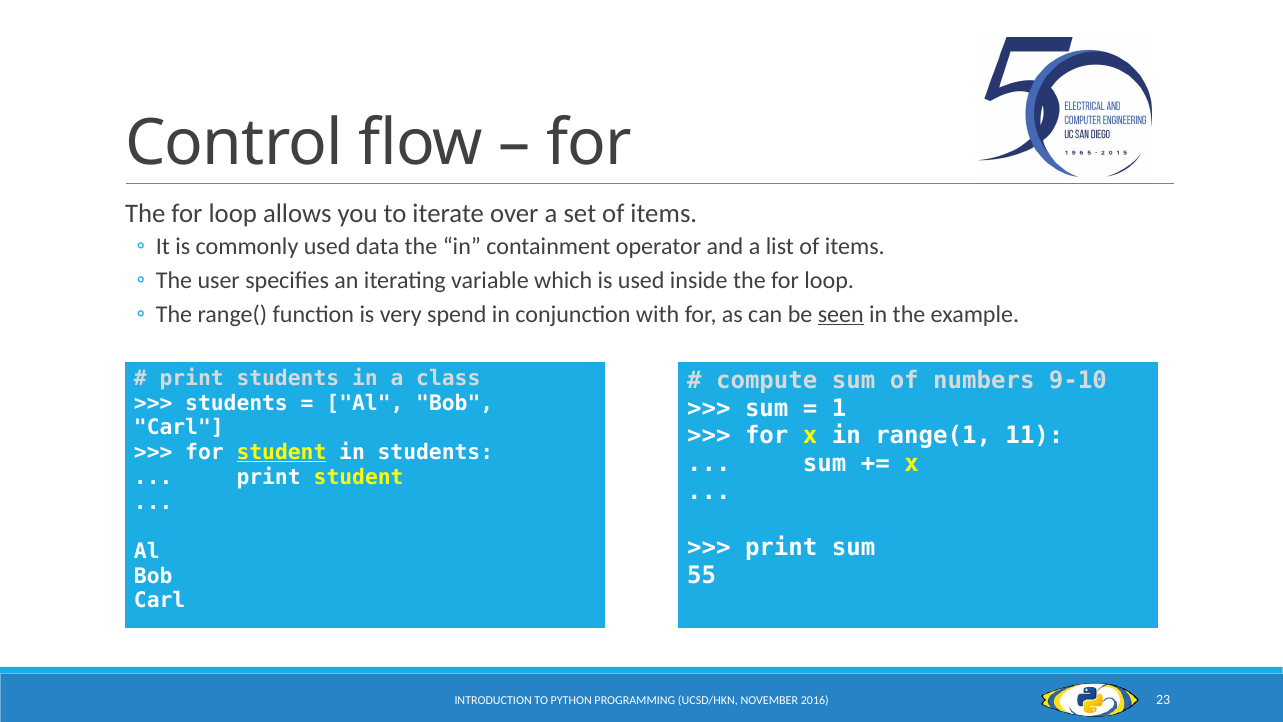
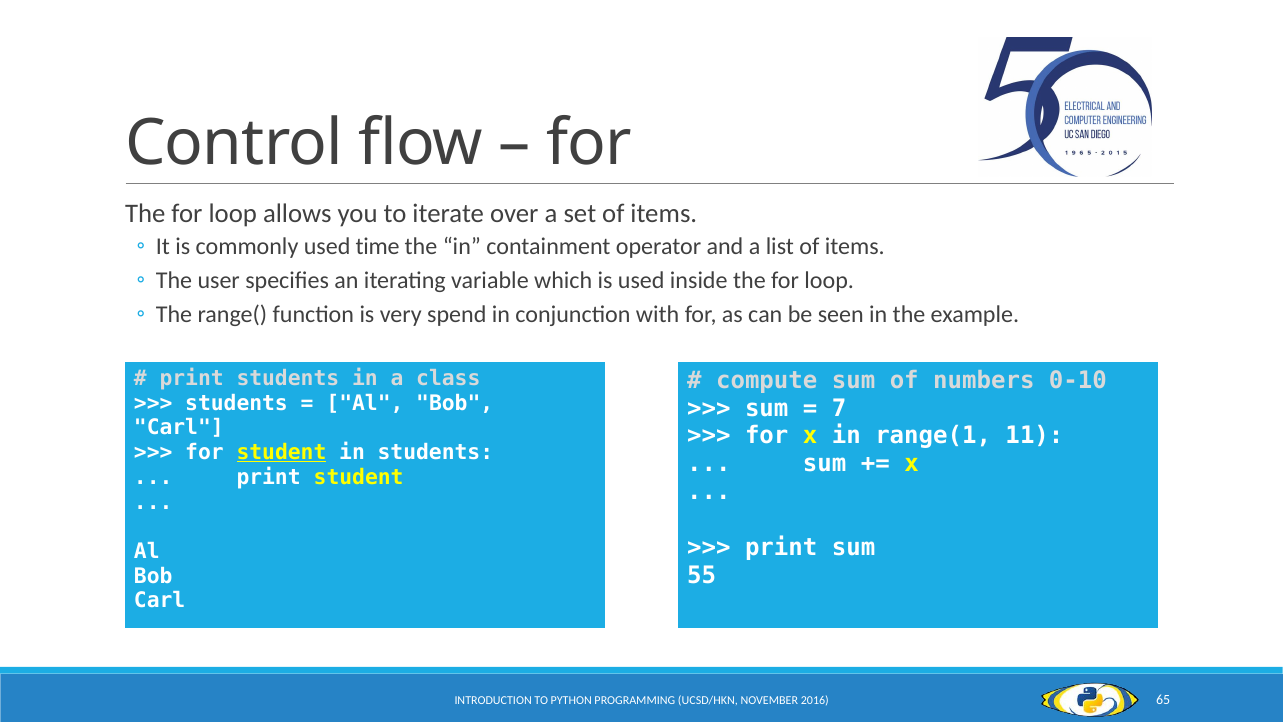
data: data -> time (378, 246)
seen underline: present -> none (841, 314)
9-10: 9-10 -> 0-10 (1078, 380)
1: 1 -> 7 (839, 408)
23: 23 -> 65 (1163, 700)
